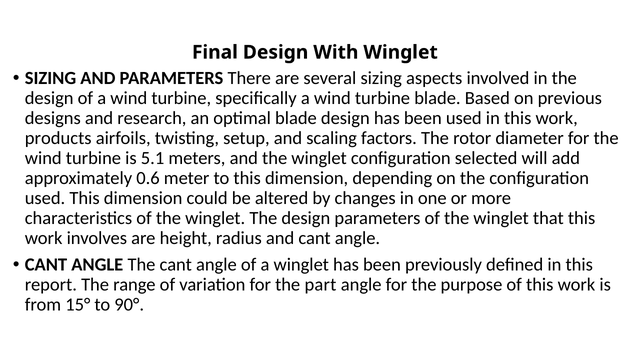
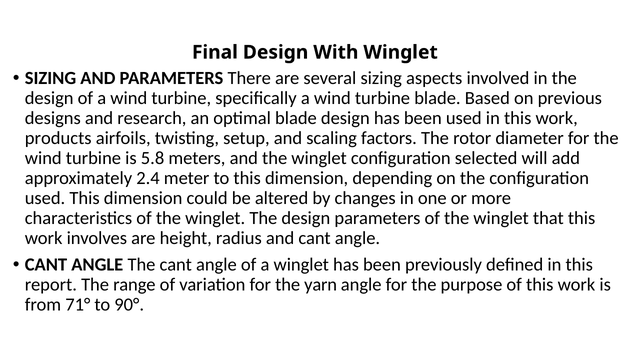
5.1: 5.1 -> 5.8 (153, 158)
0.6: 0.6 -> 2.4 (148, 178)
part: part -> yarn (321, 285)
15°: 15° -> 71° (78, 305)
